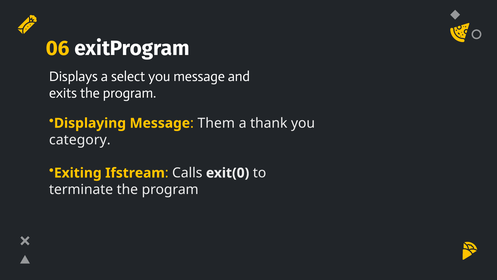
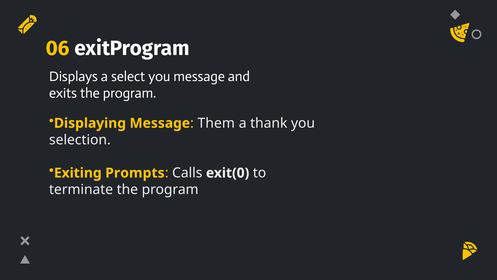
category: category -> selection (80, 140)
Ifstream: Ifstream -> Prompts (135, 173)
